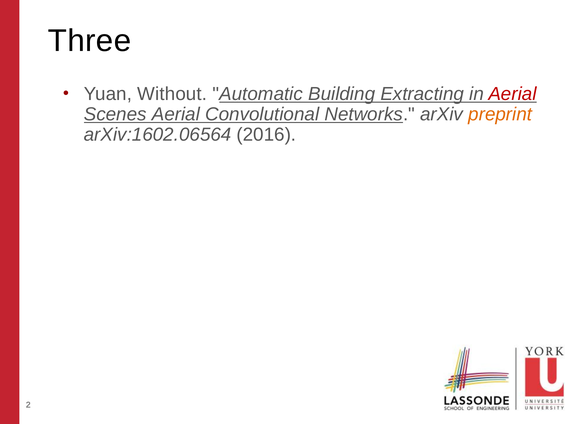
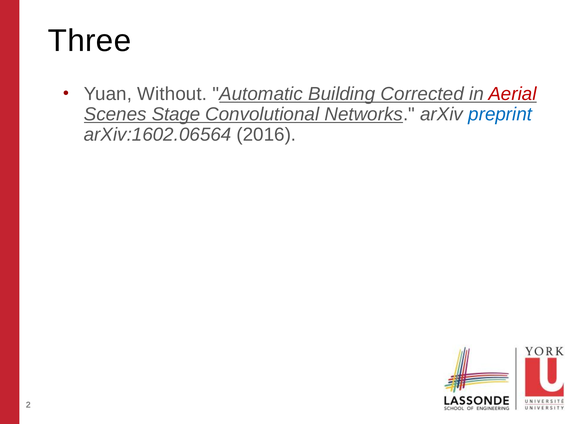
Extracting: Extracting -> Corrected (422, 94)
Scenes Aerial: Aerial -> Stage (176, 114)
preprint colour: orange -> blue (500, 114)
